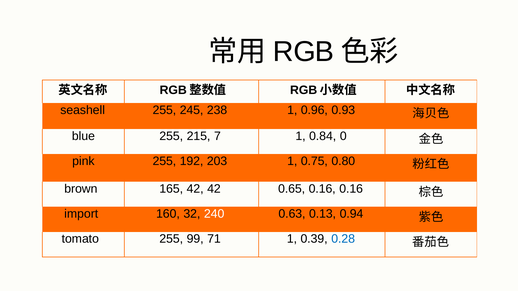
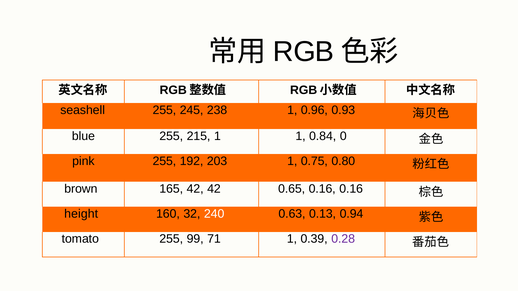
215 7: 7 -> 1 (217, 136)
import: import -> height (81, 214)
0.28 colour: blue -> purple (343, 239)
